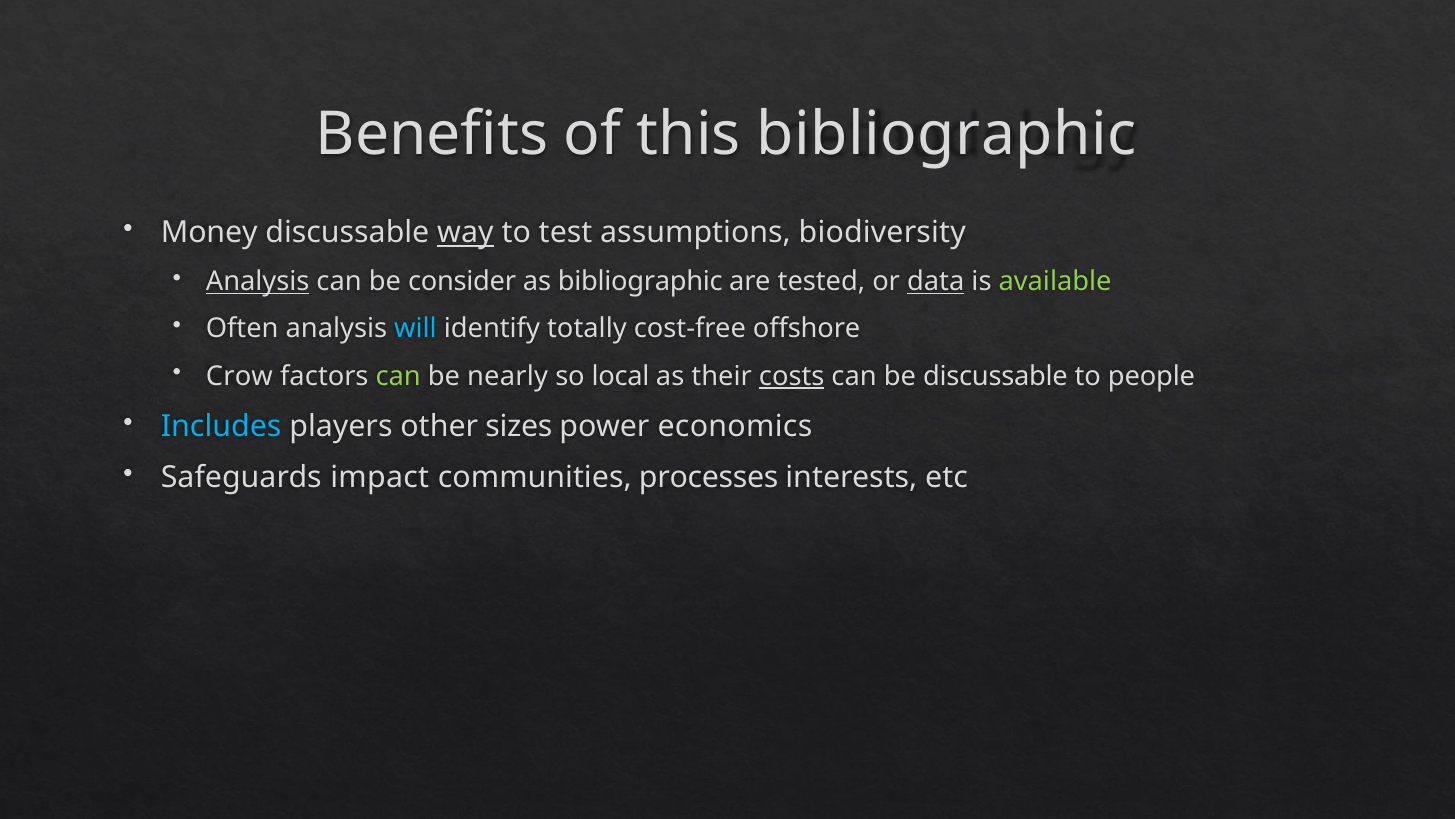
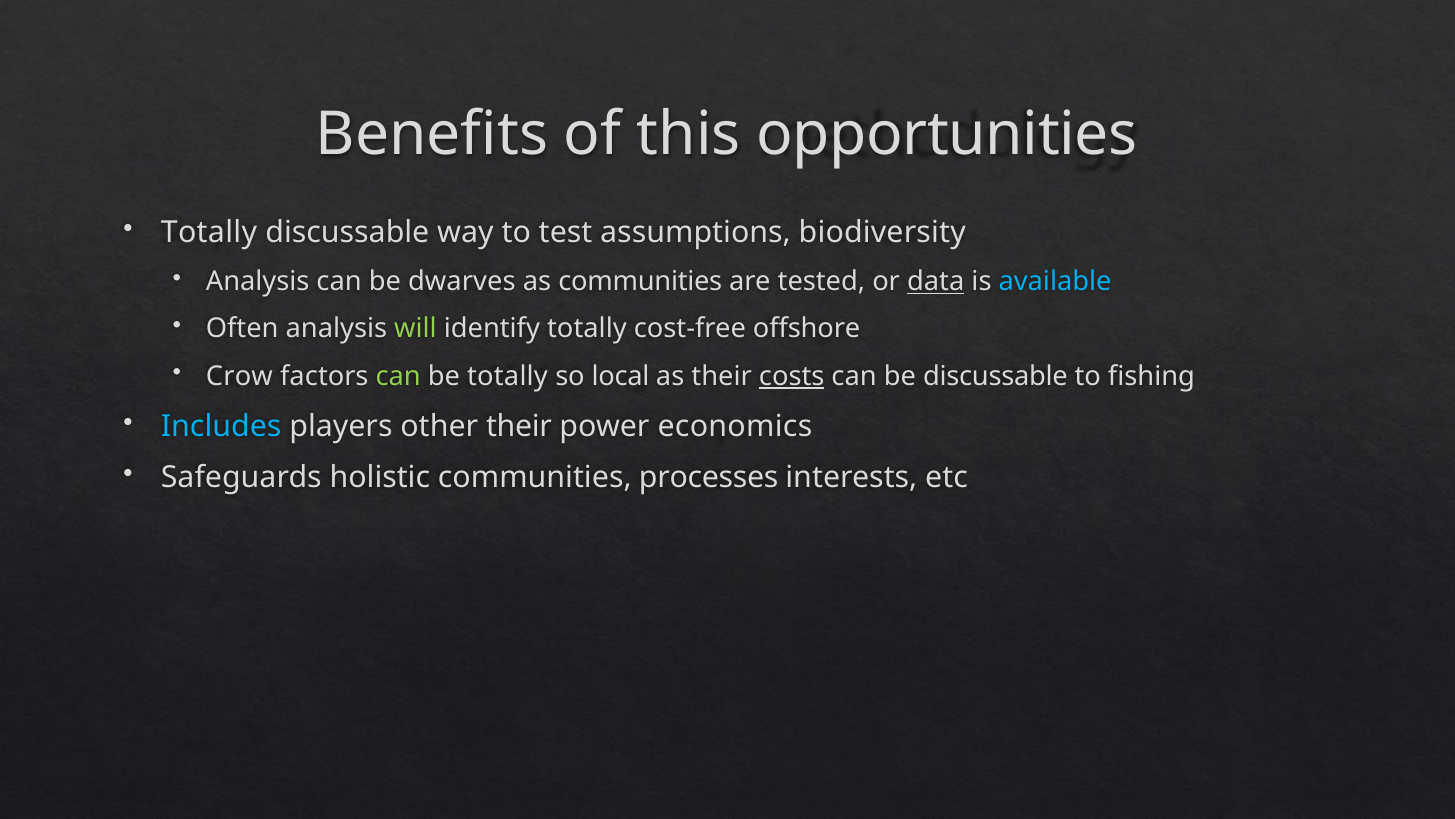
this bibliographic: bibliographic -> opportunities (947, 135)
Money: Money -> Totally (209, 233)
way underline: present -> none (465, 233)
Analysis underline: present -> none (258, 281)
consider: consider -> dwarves (462, 281)
as bibliographic: bibliographic -> communities (640, 281)
available colour: light green -> light blue (1055, 281)
will colour: light blue -> light green (415, 329)
be nearly: nearly -> totally (508, 376)
people: people -> fishing (1151, 376)
other sizes: sizes -> their (519, 426)
impact: impact -> holistic (380, 478)
